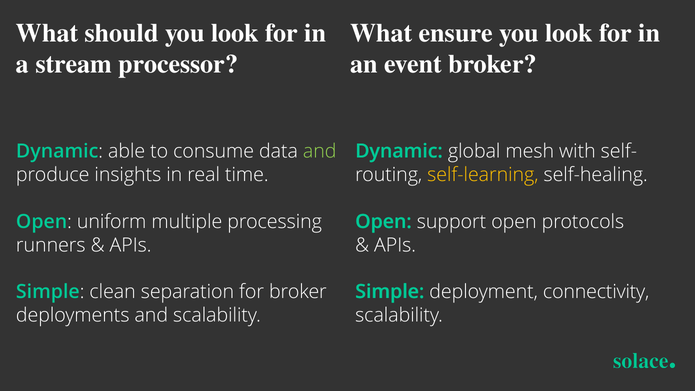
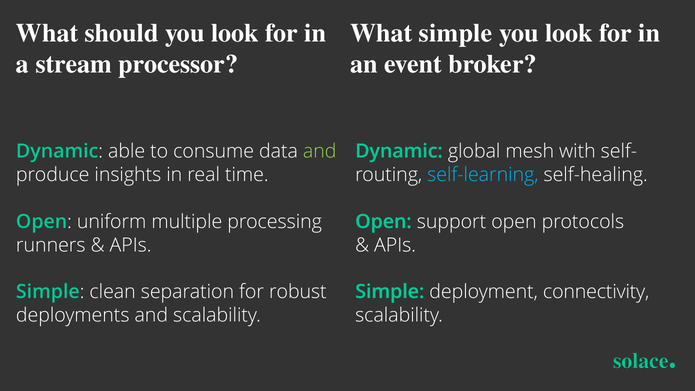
What ensure: ensure -> simple (456, 33)
self-learning colour: yellow -> light blue (483, 175)
for broker: broker -> robust (298, 292)
